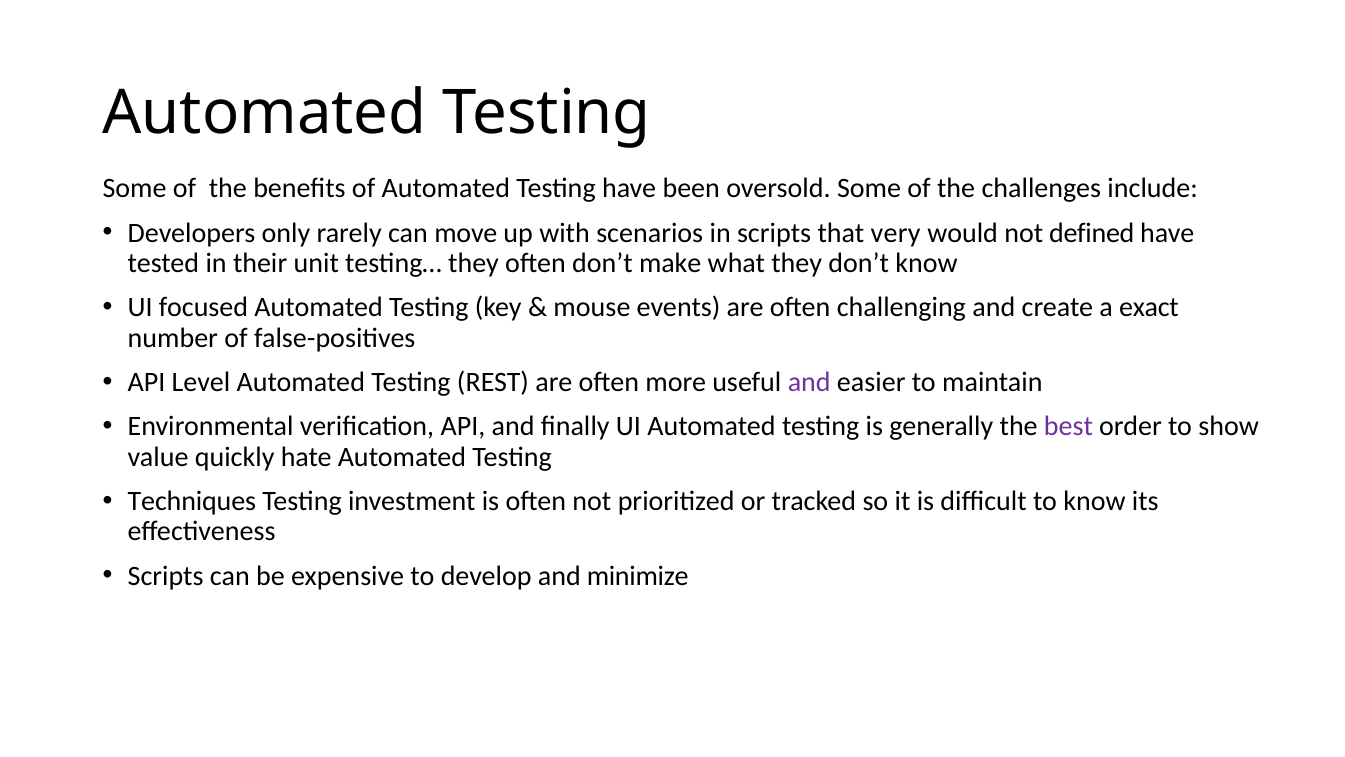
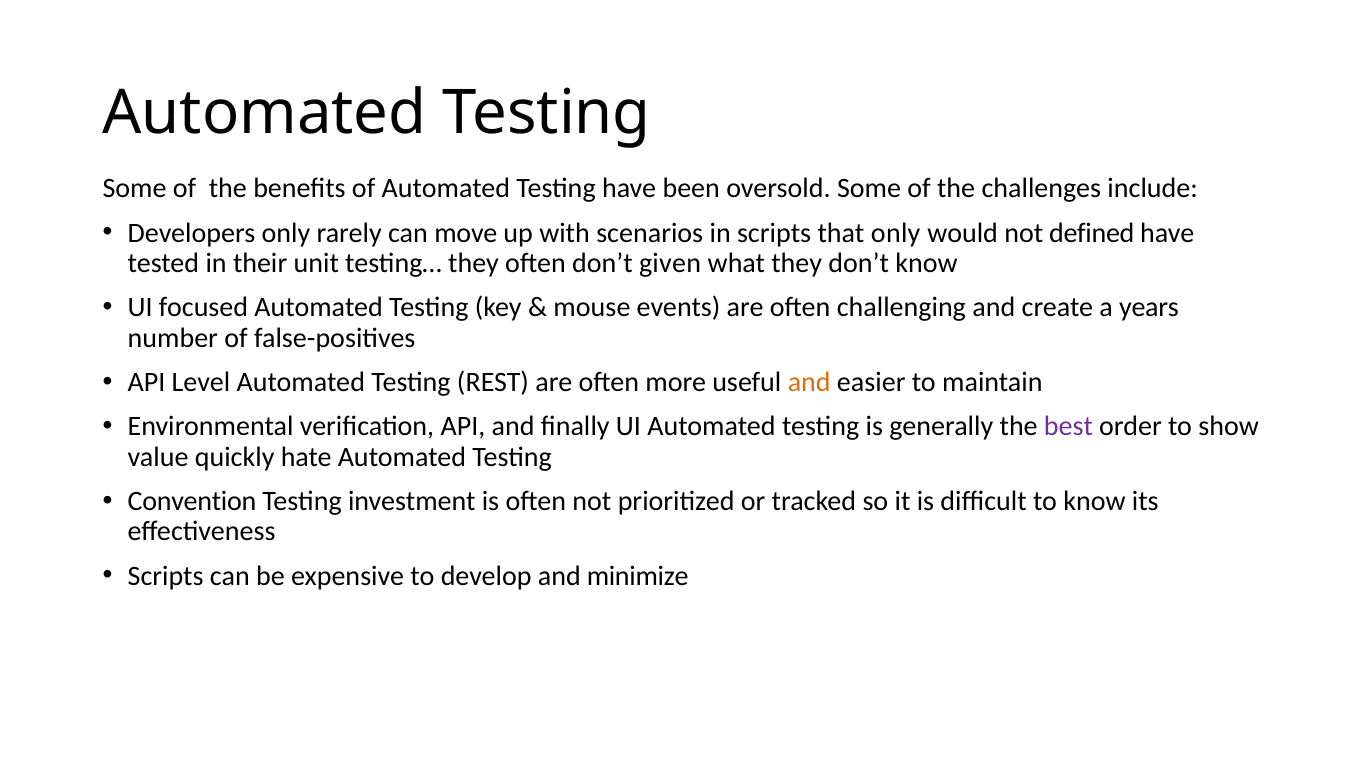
that very: very -> only (896, 233)
make: make -> given (670, 263)
exact: exact -> years (1149, 307)
and colour: purple -> orange (809, 382)
Techniques: Techniques -> Convention (192, 501)
